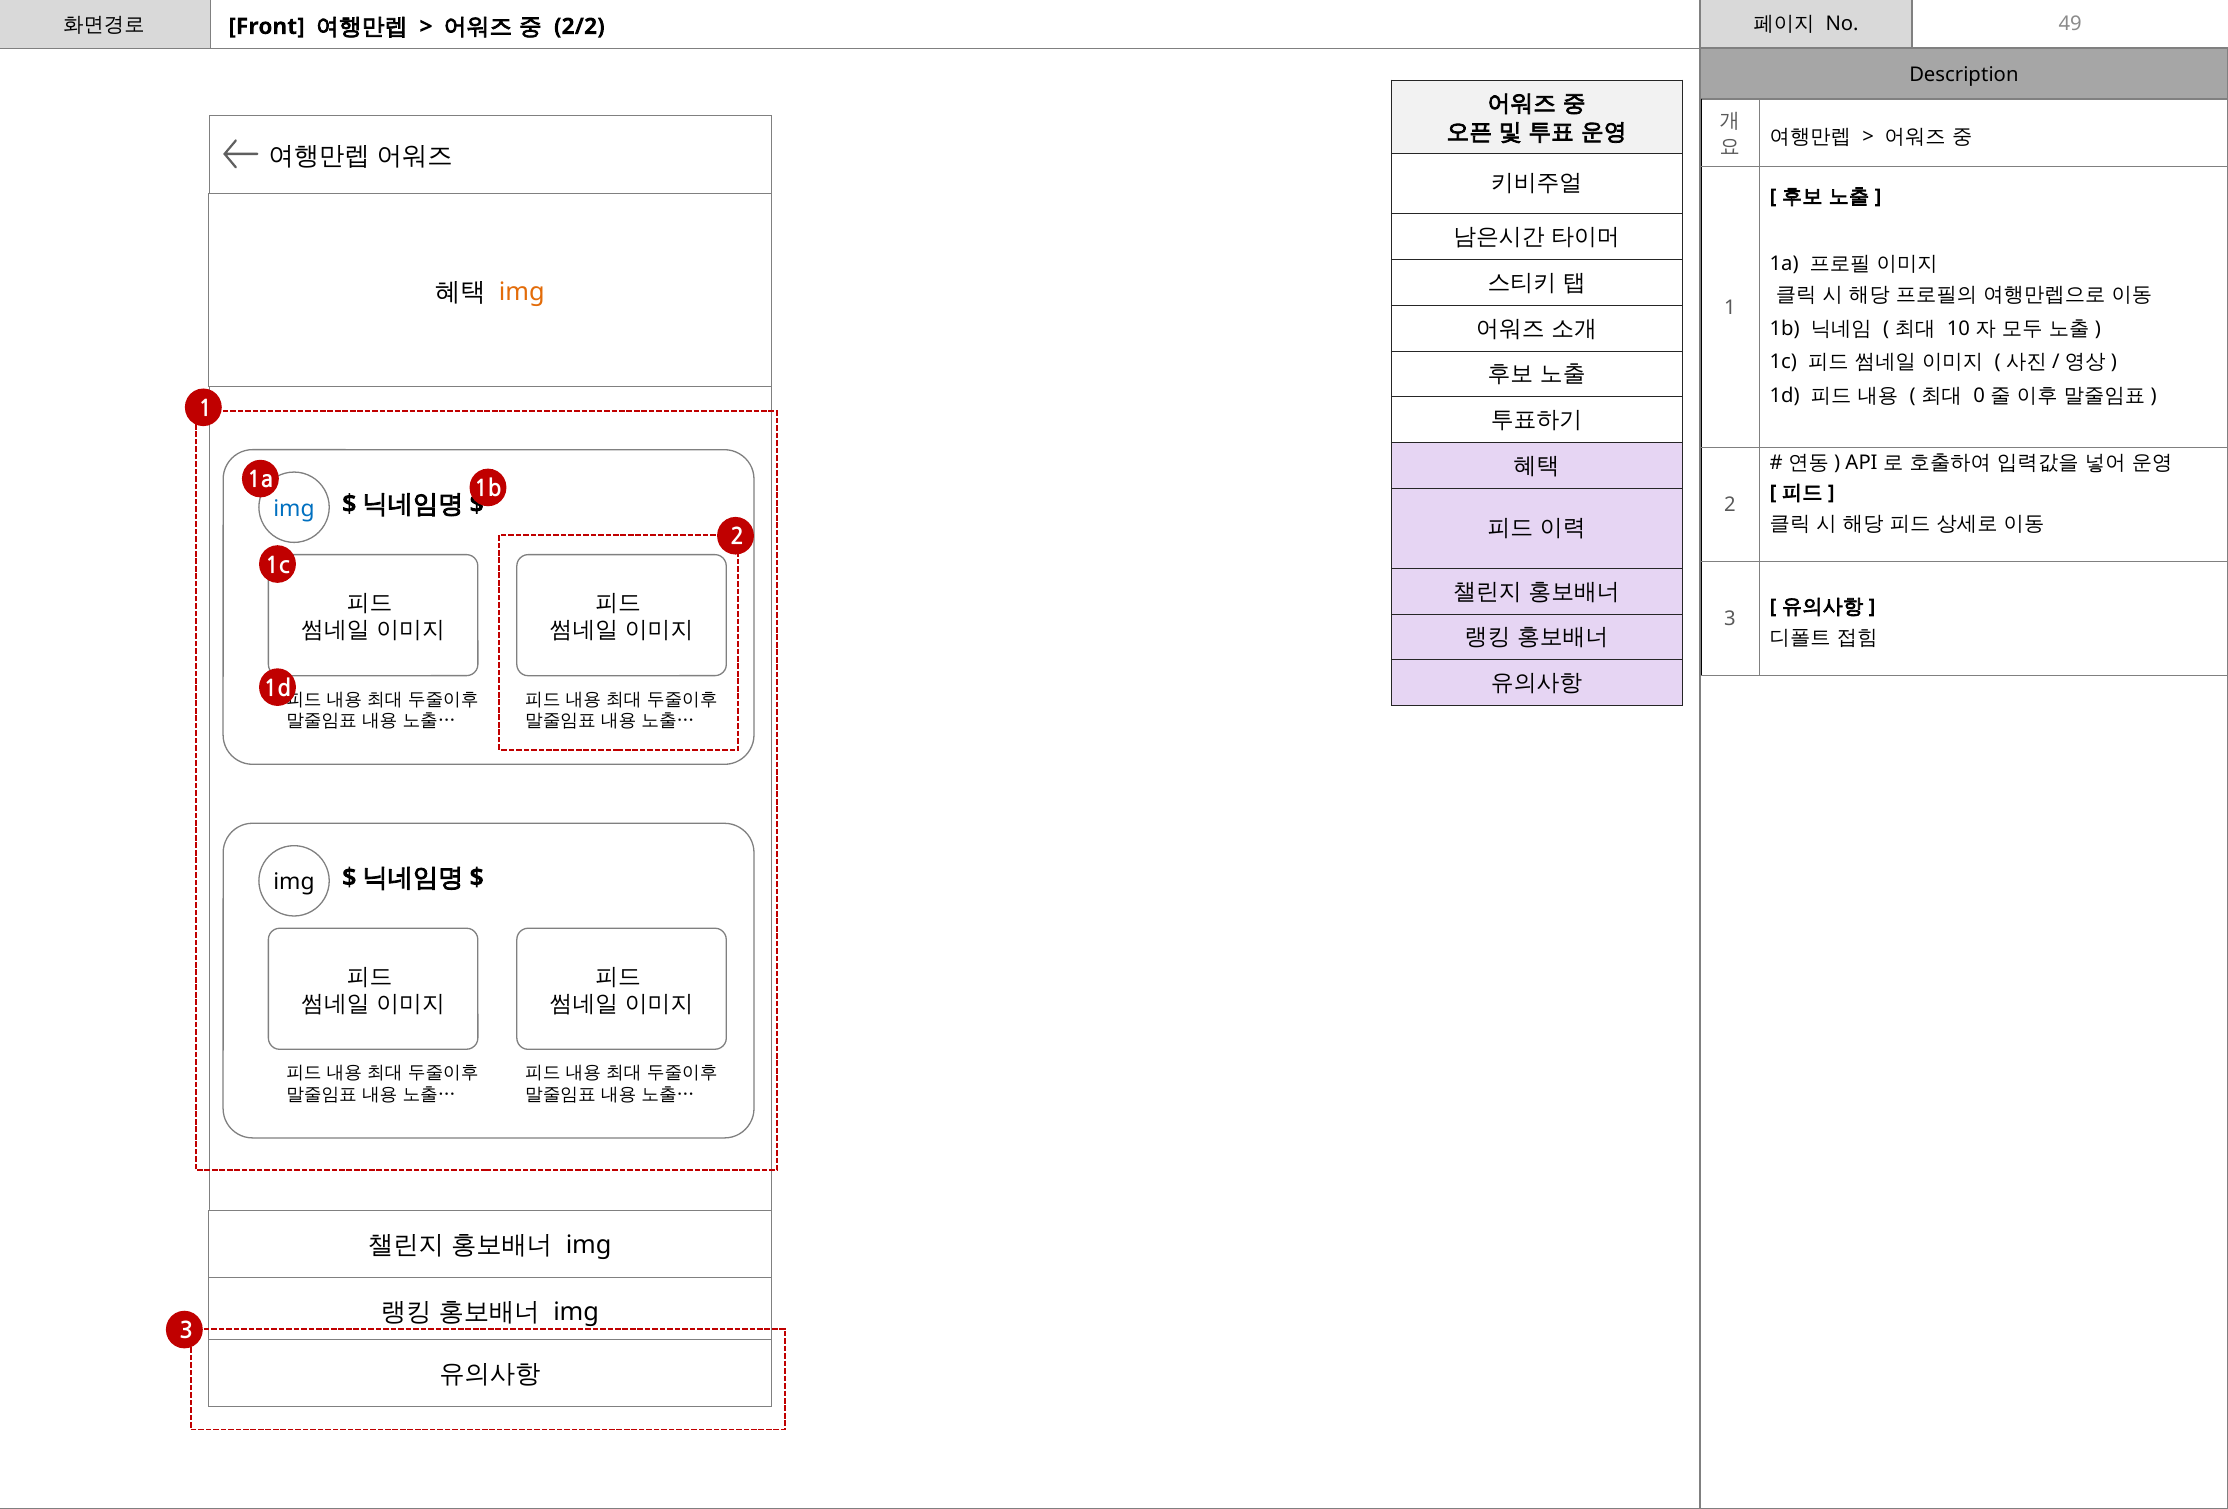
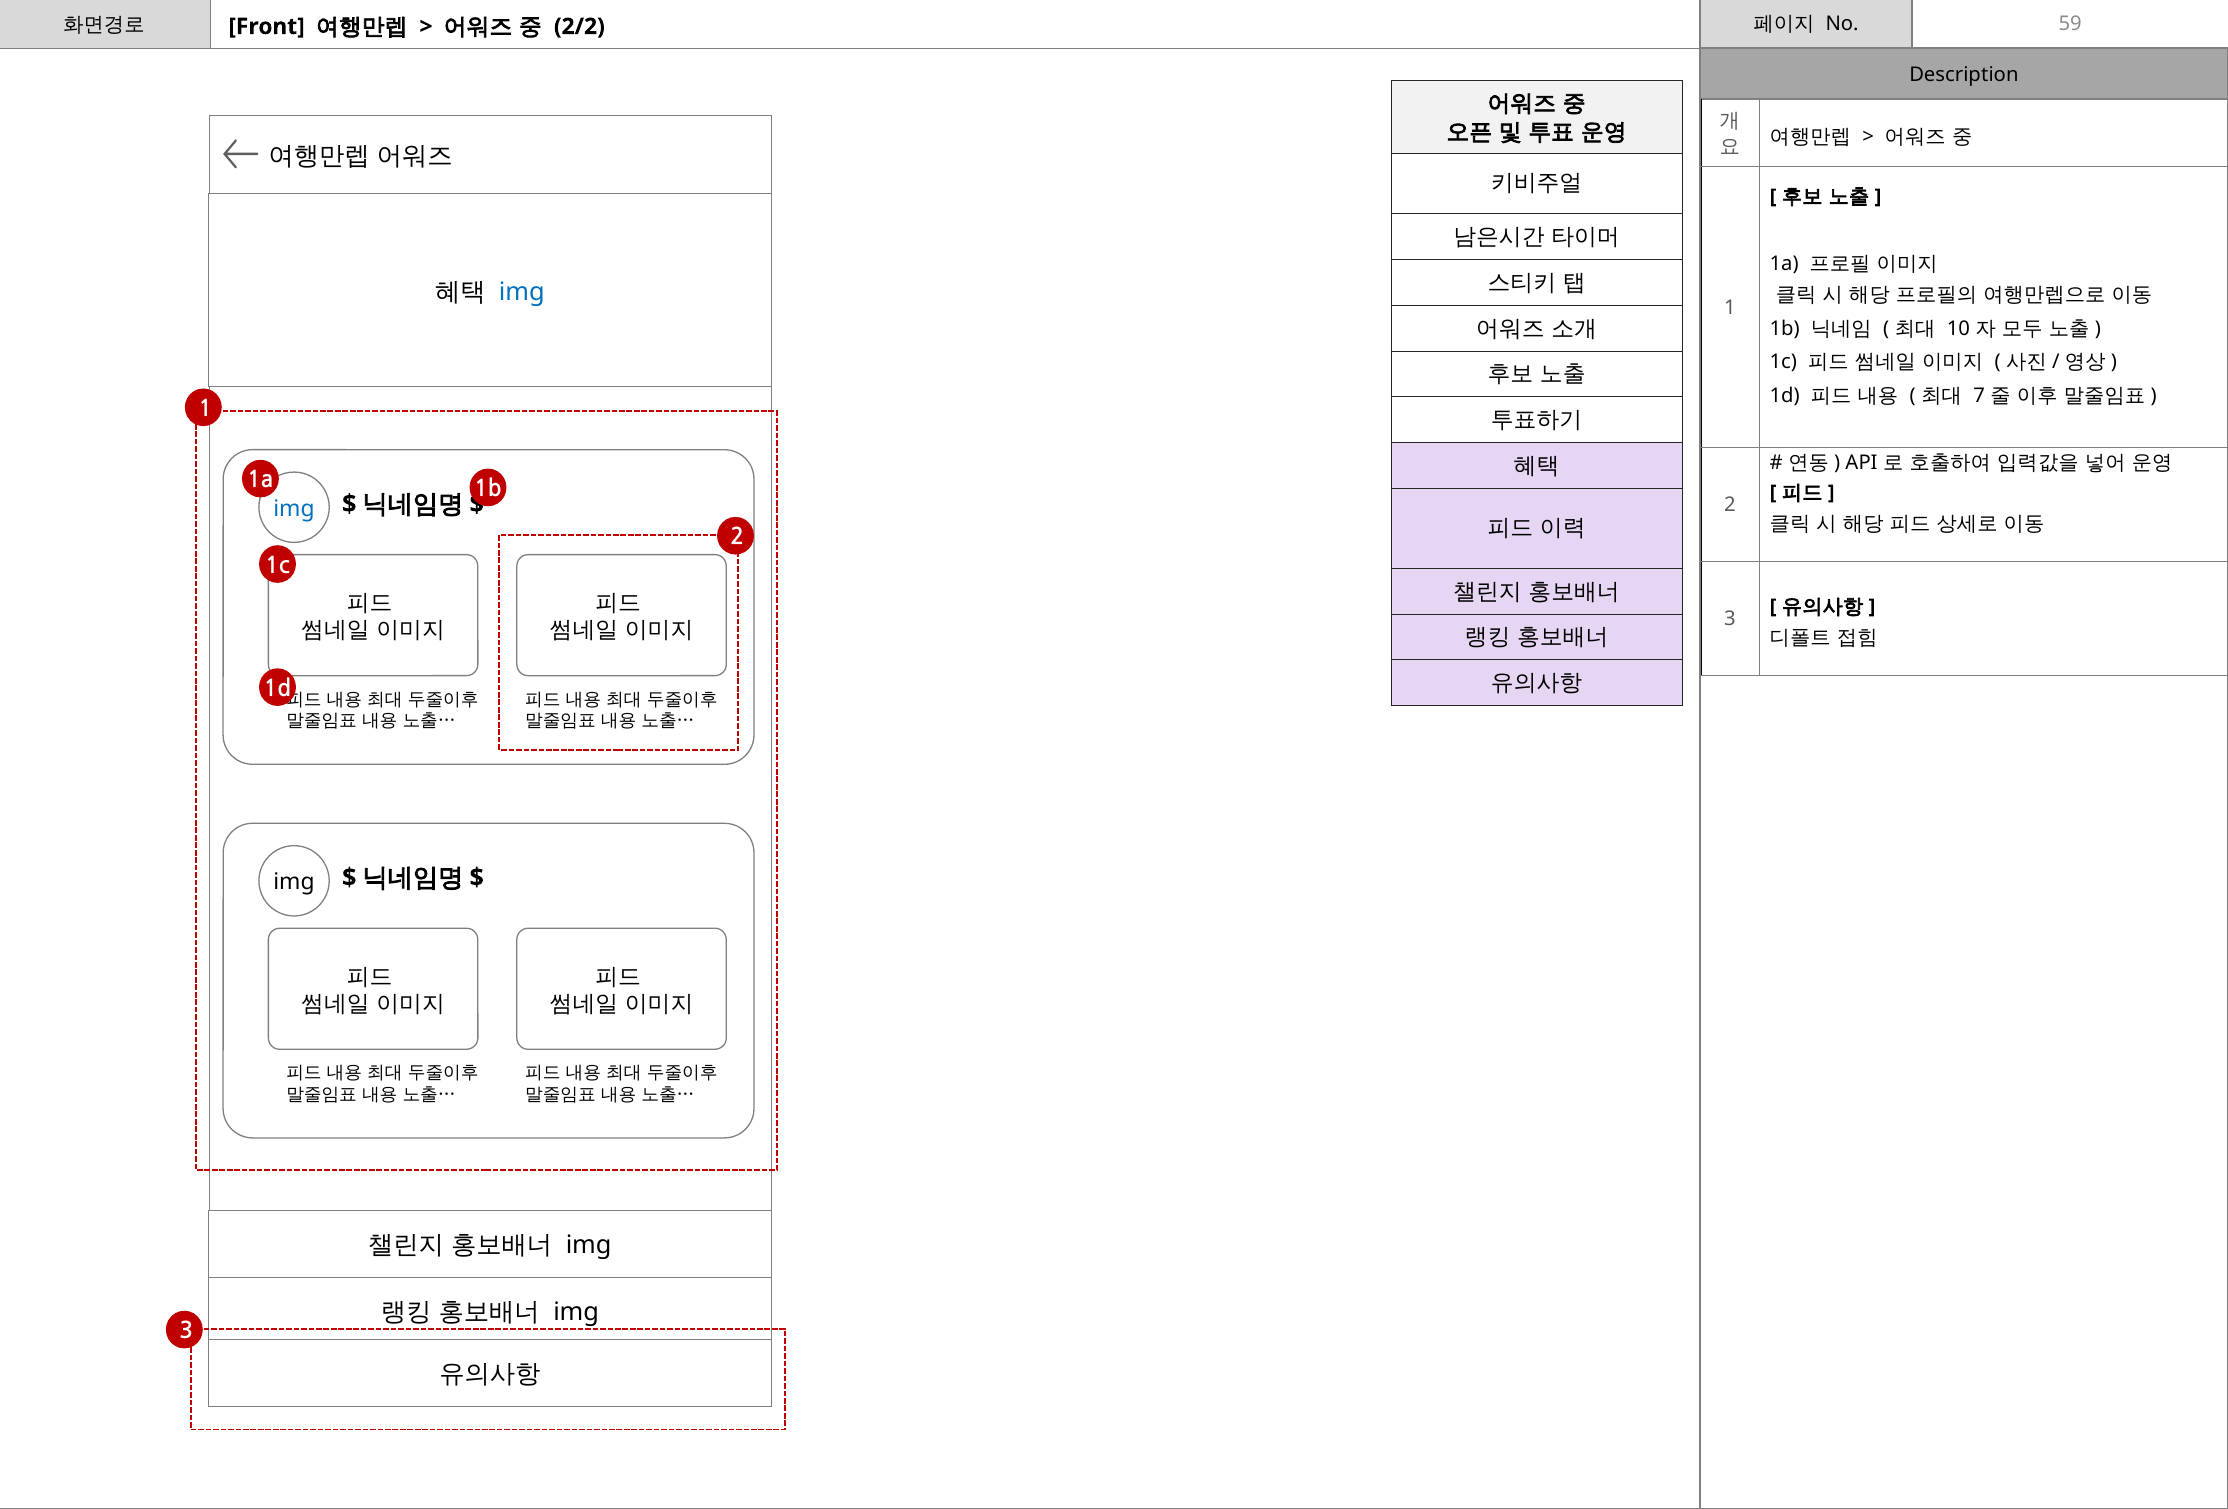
49: 49 -> 59 (2070, 23)
img colour: orange -> blue (522, 292)
0: 0 -> 7 (1979, 396)
